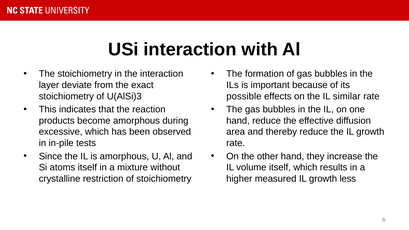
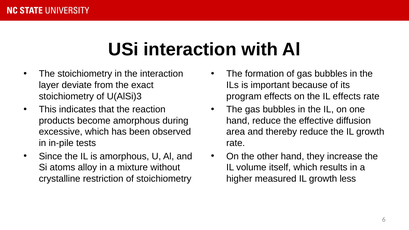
possible: possible -> program (244, 96)
IL similar: similar -> effects (347, 96)
atoms itself: itself -> alloy (87, 168)
